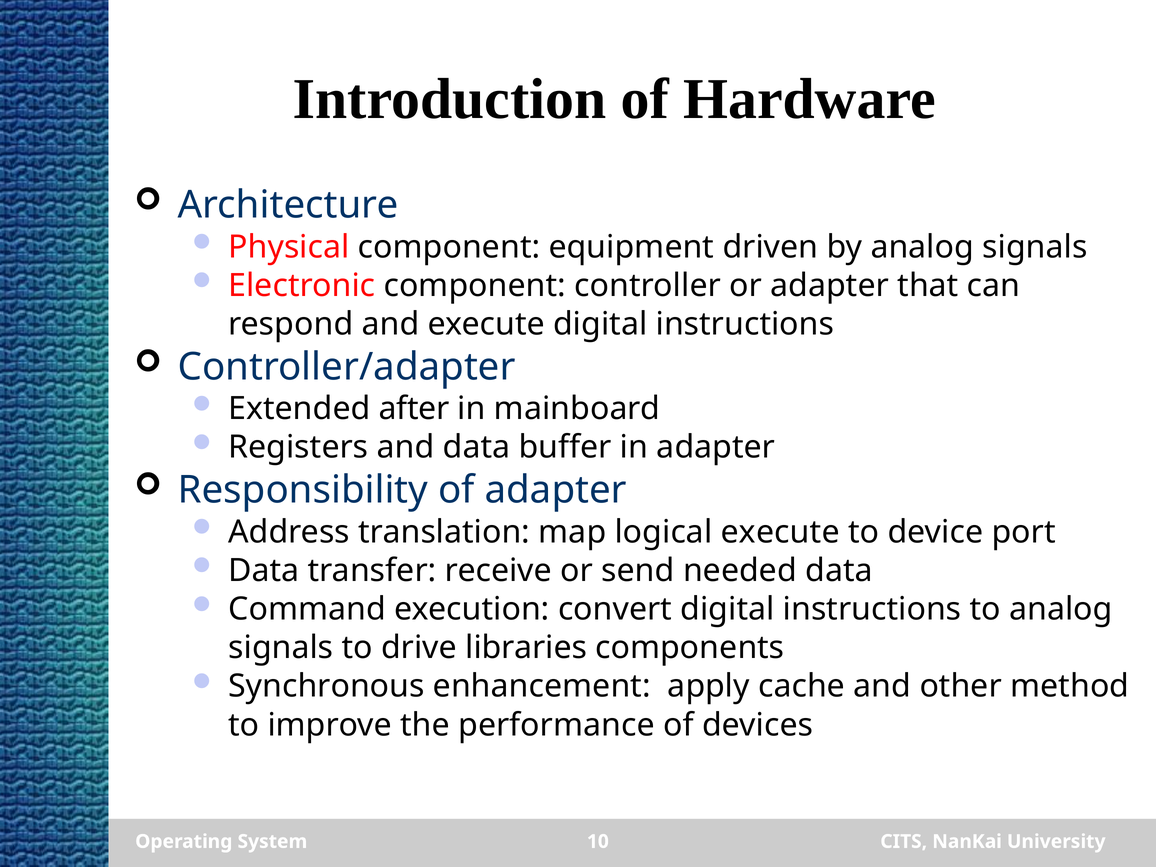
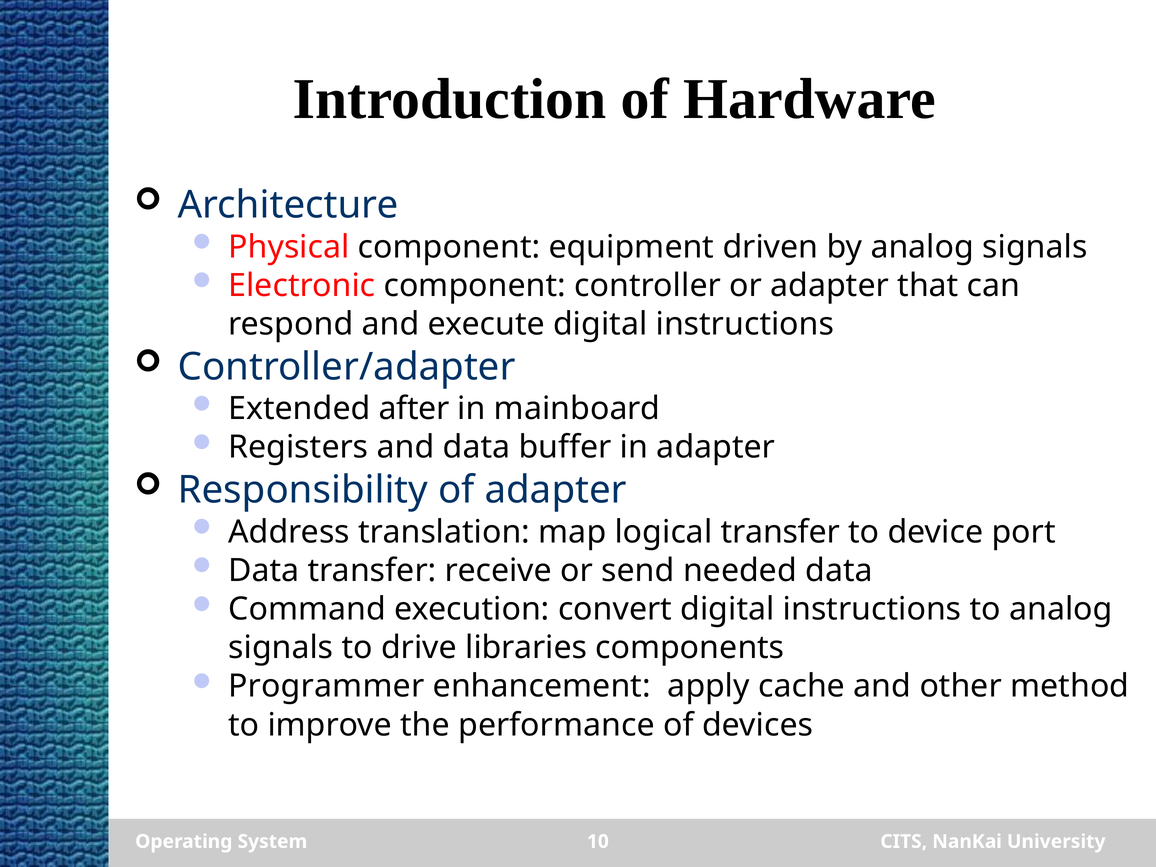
logical execute: execute -> transfer (780, 532)
Synchronous: Synchronous -> Programmer (326, 686)
